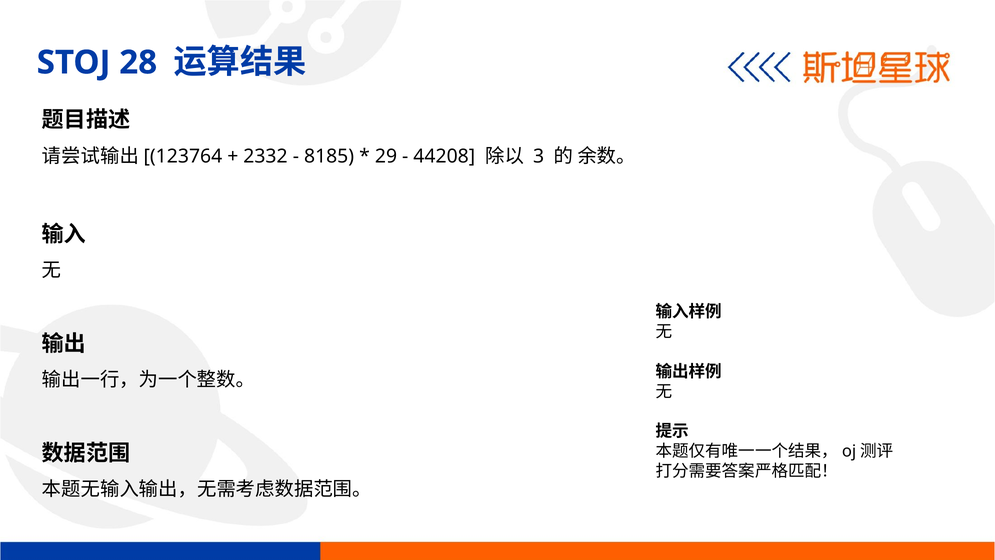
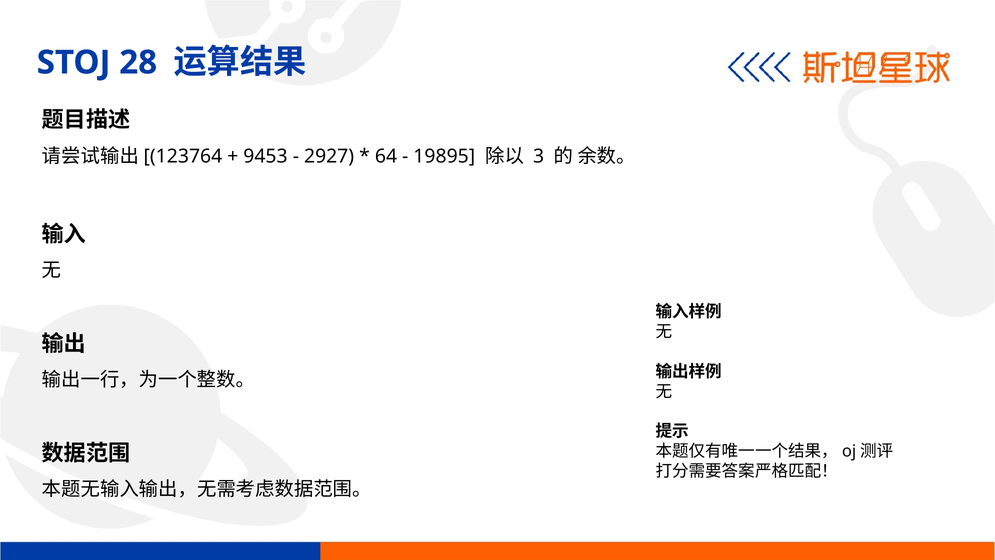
2332: 2332 -> 9453 (265, 156)
8185: 8185 -> 2927 (329, 156)
29: 29 -> 64 (386, 156)
44208: 44208 -> 19895 (444, 156)
